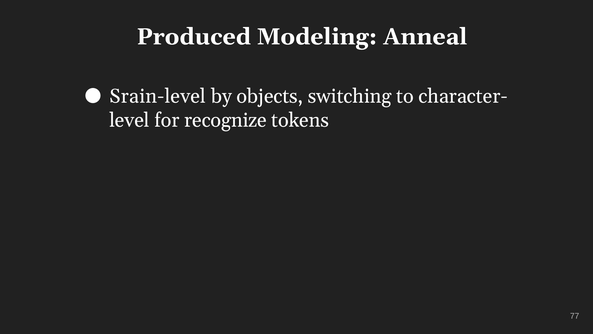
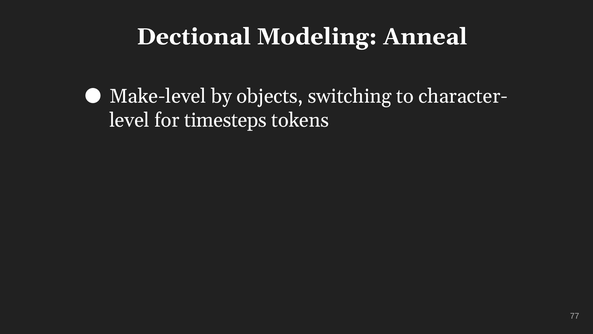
Produced: Produced -> Dectional (194, 37)
Srain-level: Srain-level -> Make-level (158, 96)
recognize: recognize -> timesteps (225, 120)
